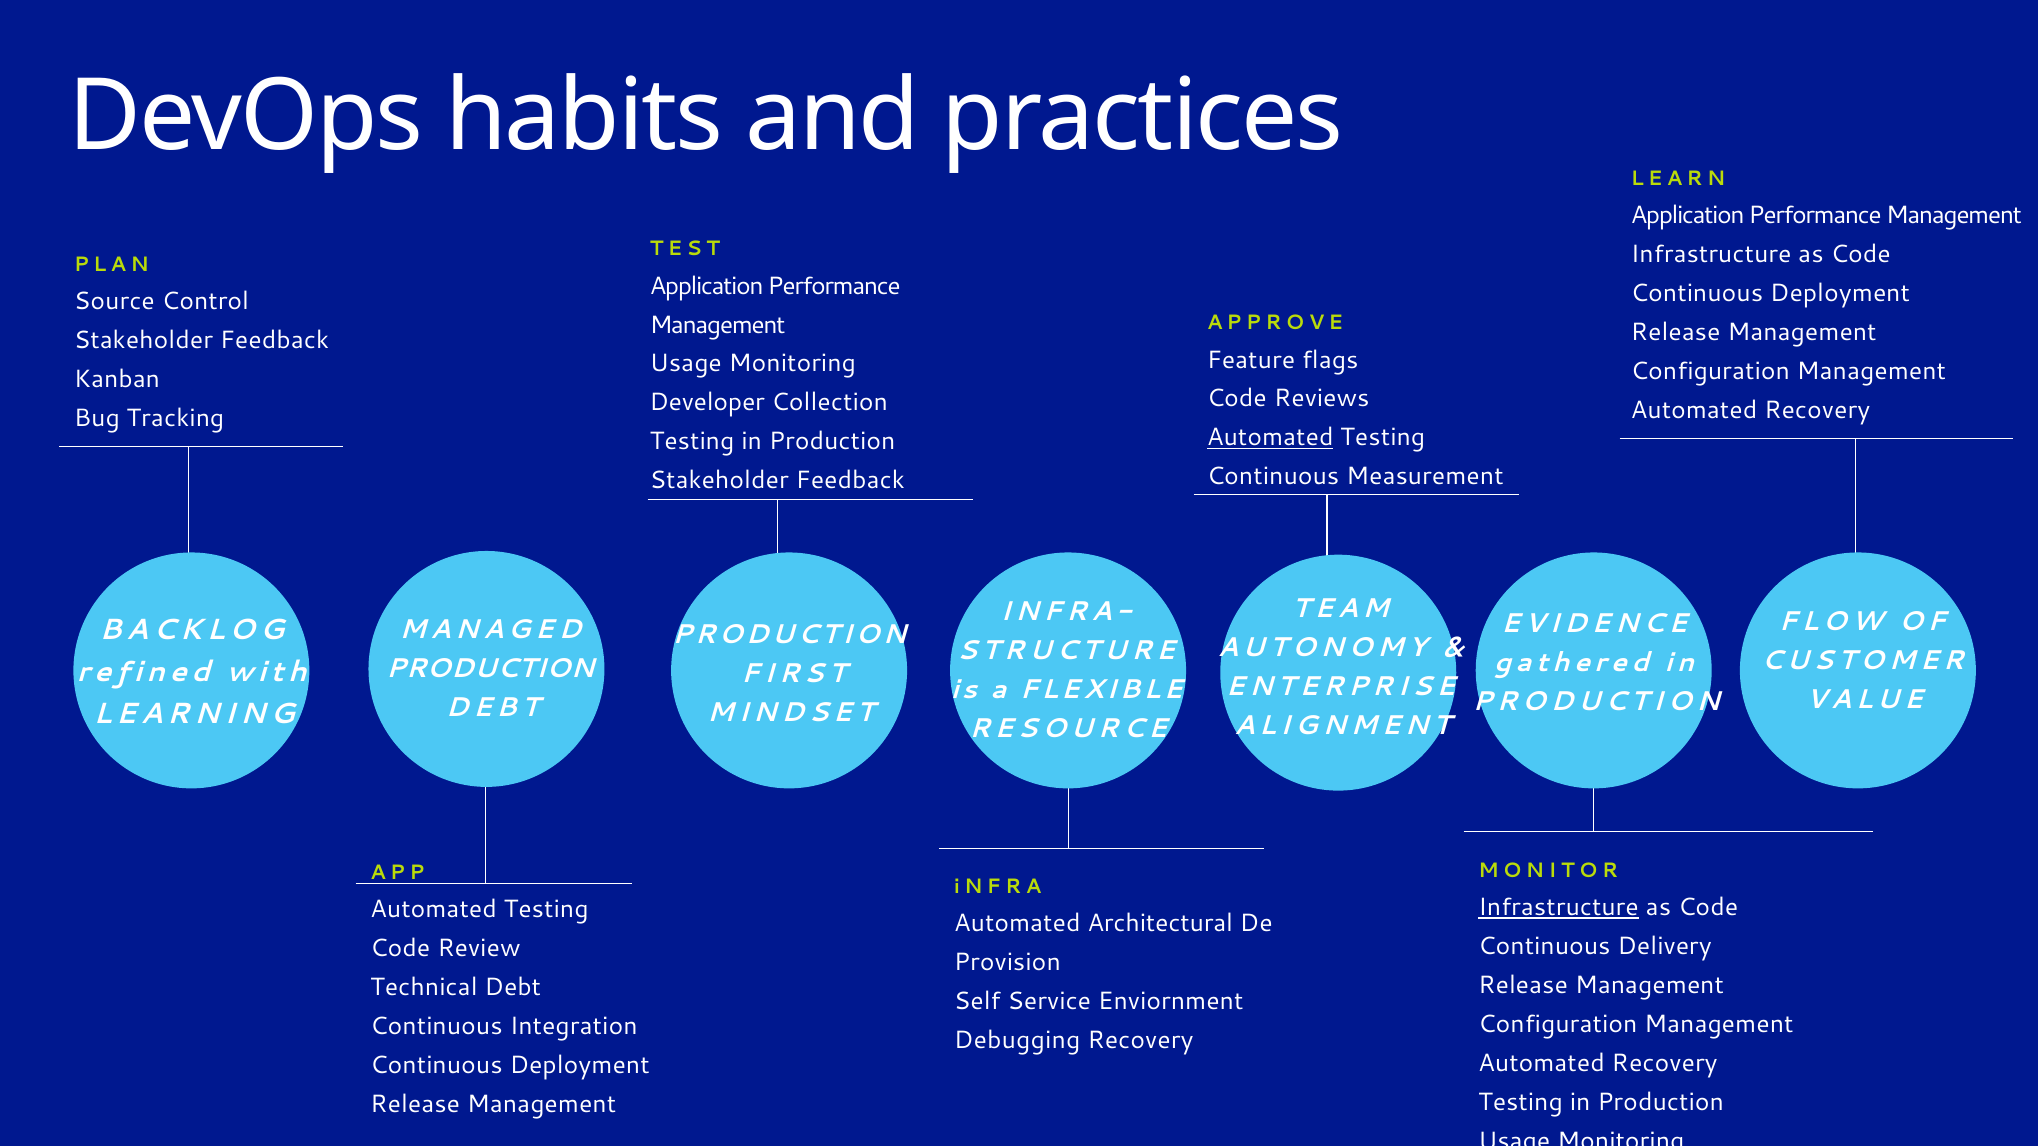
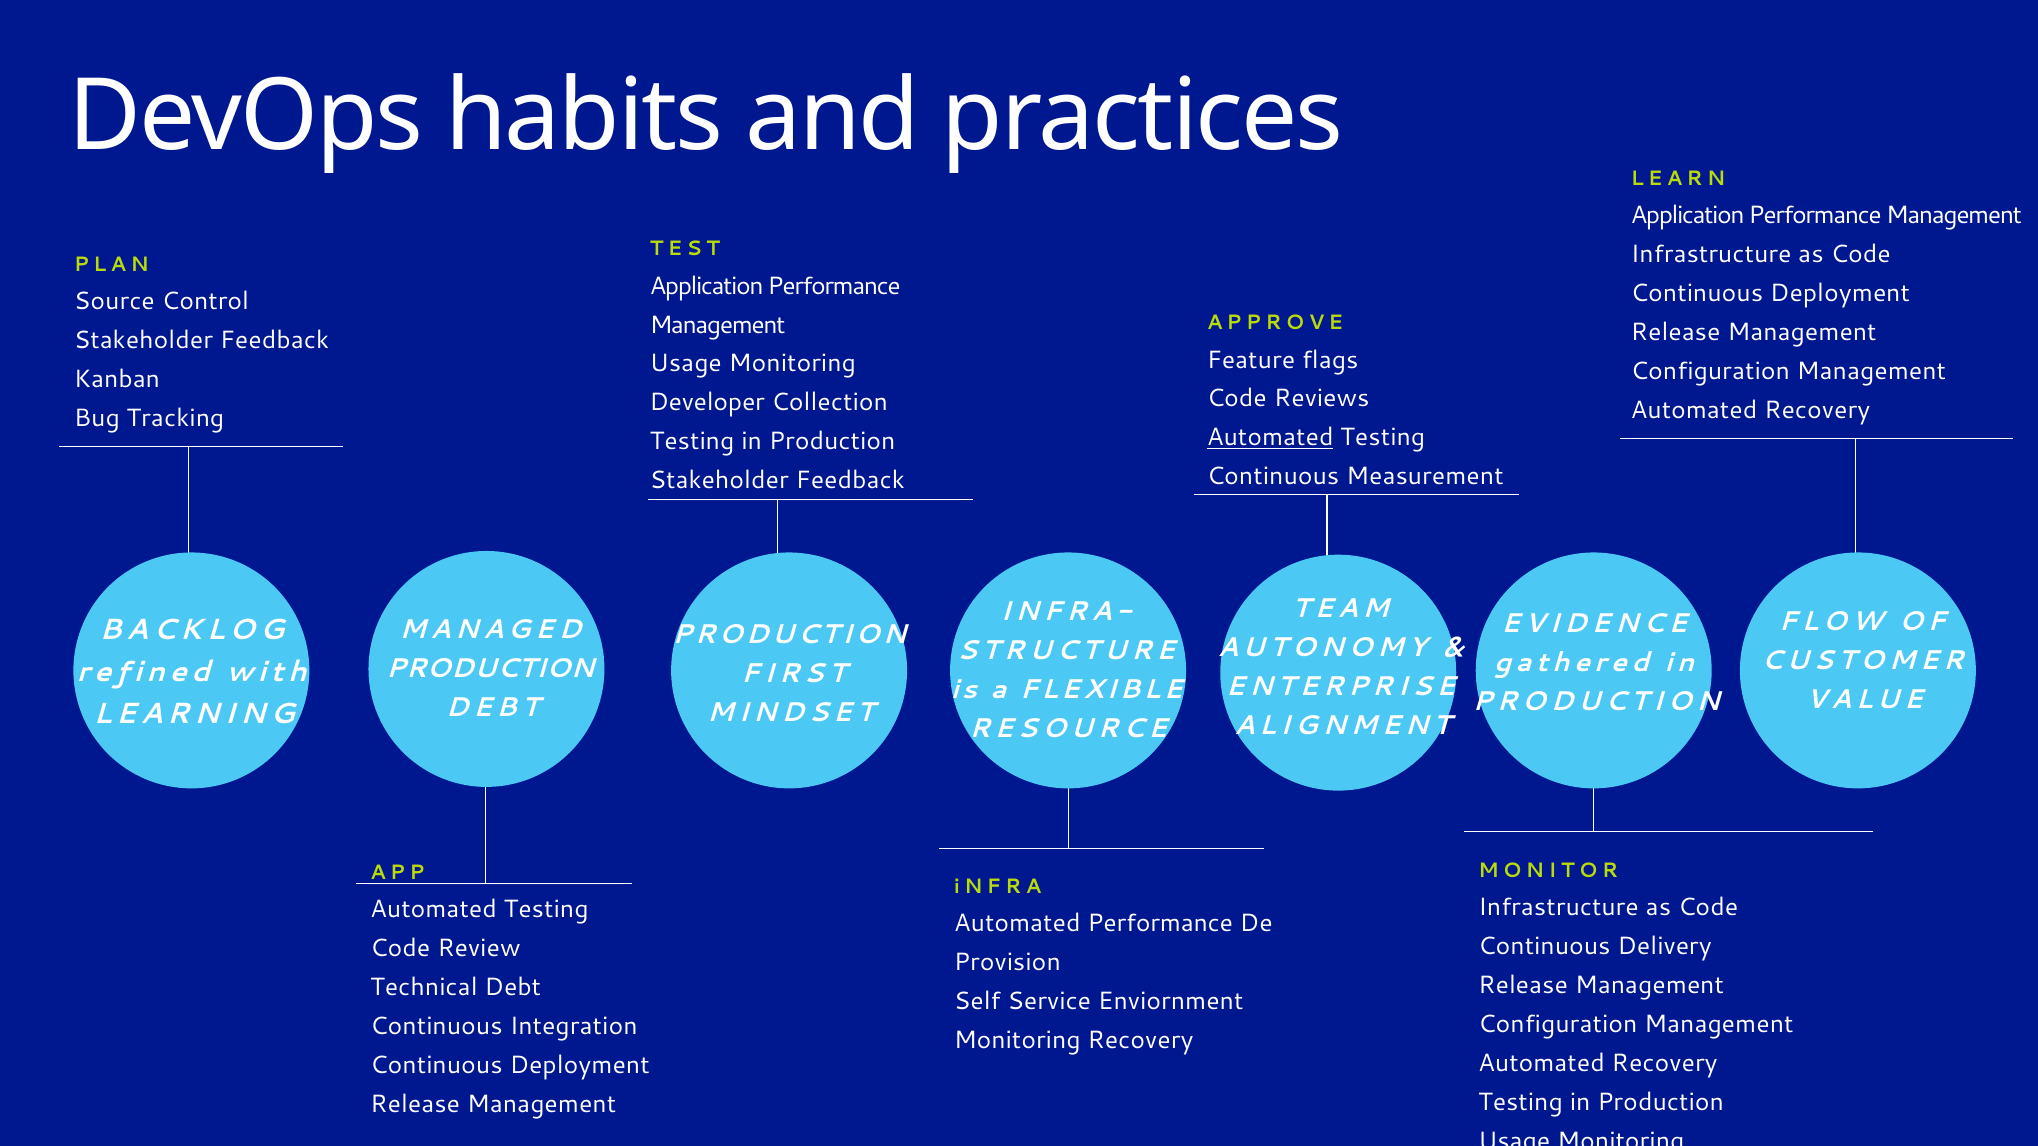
Infrastructure underline: present -> none (1559, 907)
Automated Architectural: Architectural -> Performance (1160, 924)
Debugging: Debugging -> Monitoring (1017, 1041)
